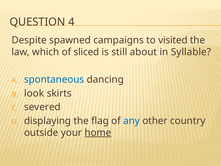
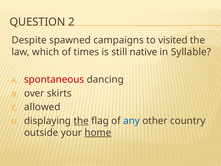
4: 4 -> 2 (71, 22)
sliced: sliced -> times (86, 52)
about: about -> native (143, 52)
spontaneous colour: blue -> red (54, 79)
look: look -> over (34, 93)
severed: severed -> allowed (42, 107)
the underline: none -> present (81, 121)
